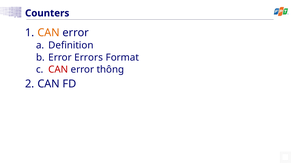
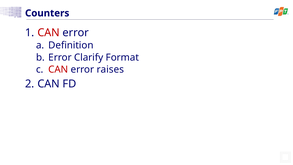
CAN colour: orange -> red (49, 33)
Errors: Errors -> Clarify (89, 57)
thông: thông -> raises (110, 69)
